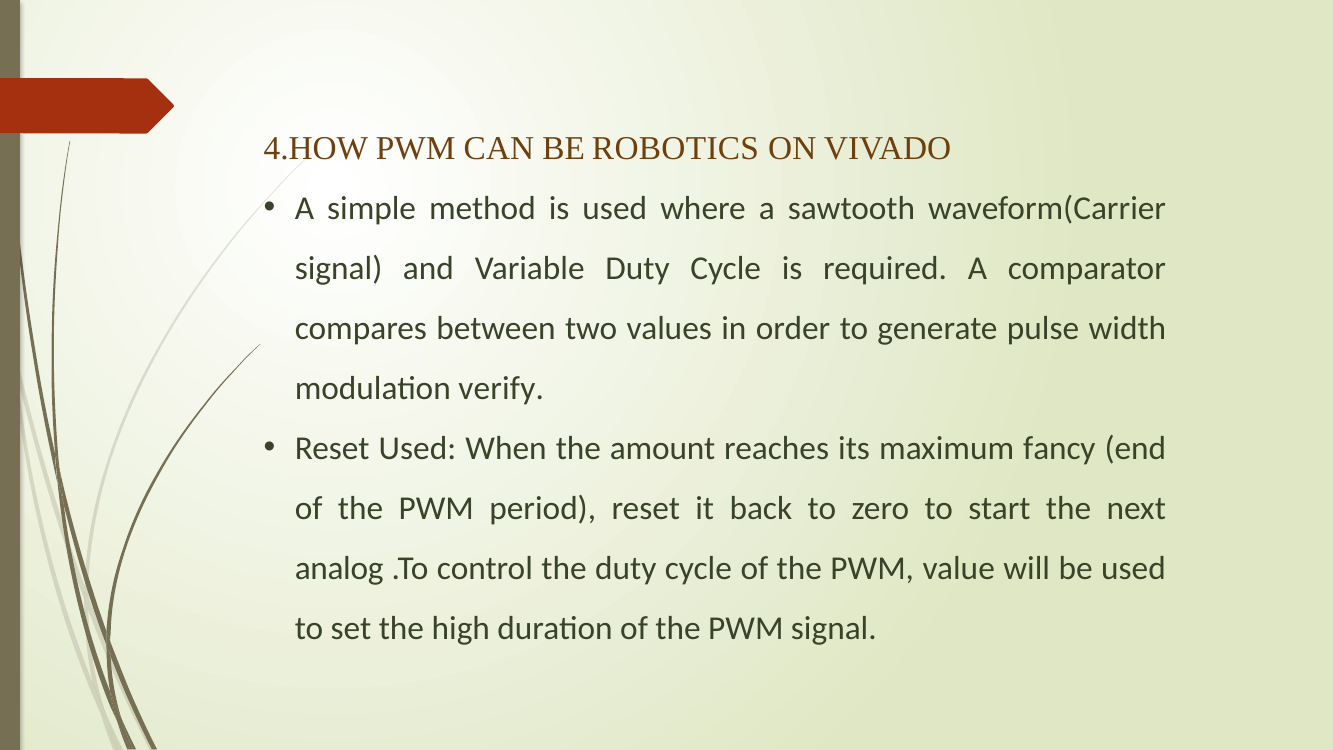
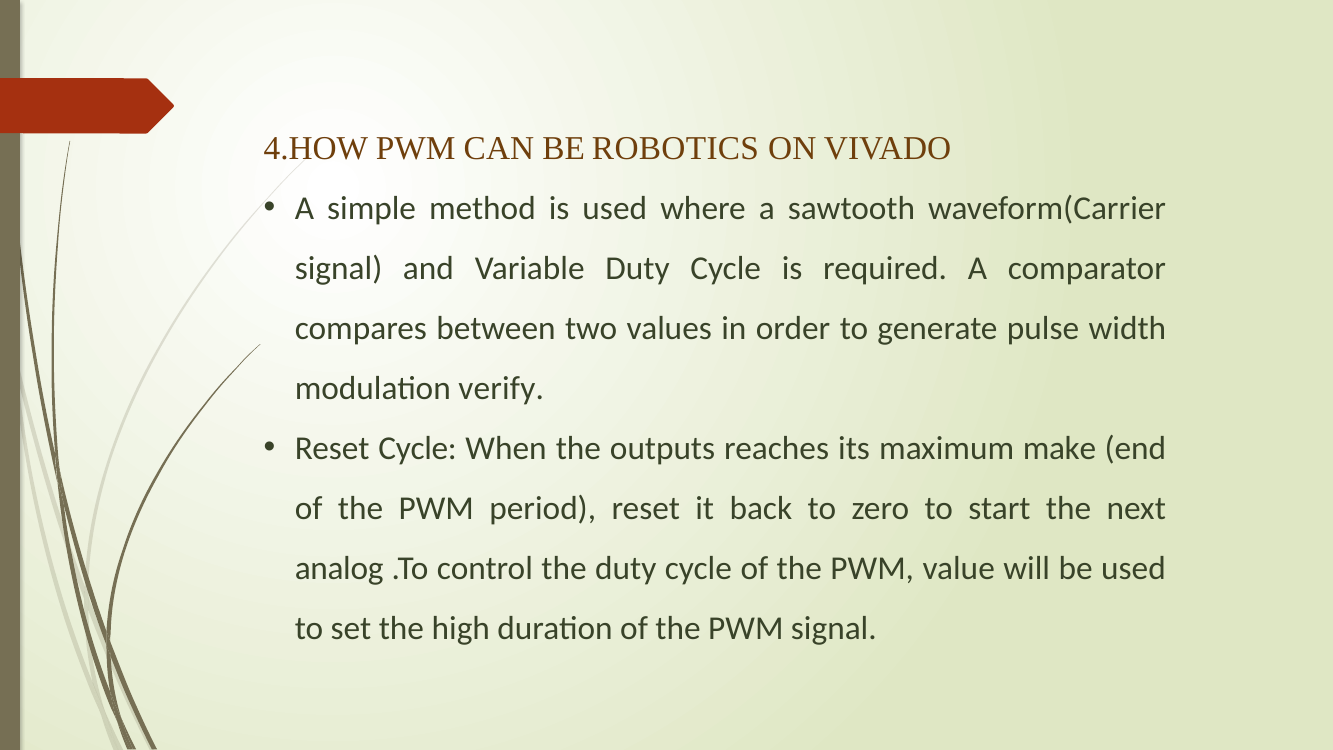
Reset Used: Used -> Cycle (418, 448)
amount: amount -> outputs (663, 448)
fancy: fancy -> make (1059, 448)
